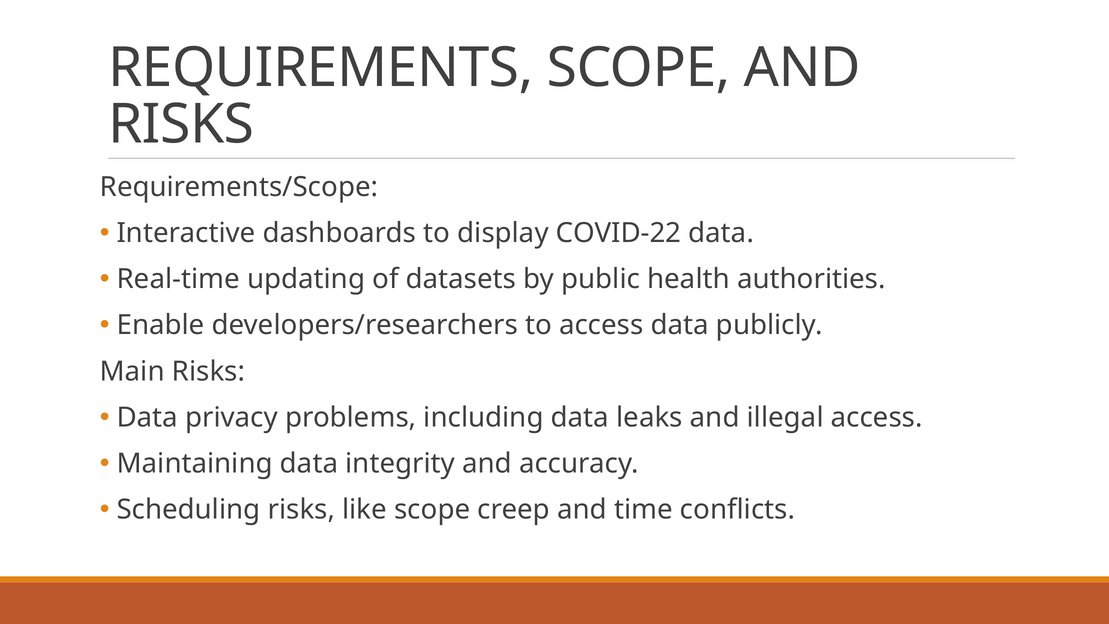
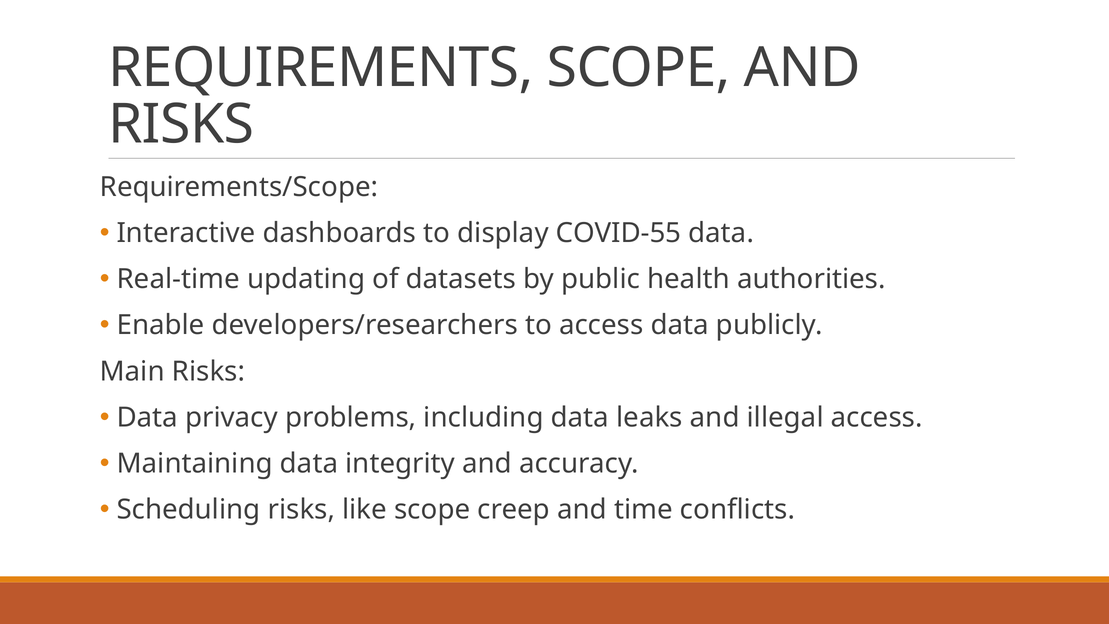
COVID-22: COVID-22 -> COVID-55 (619, 233)
